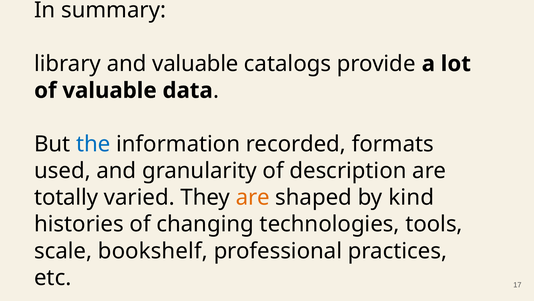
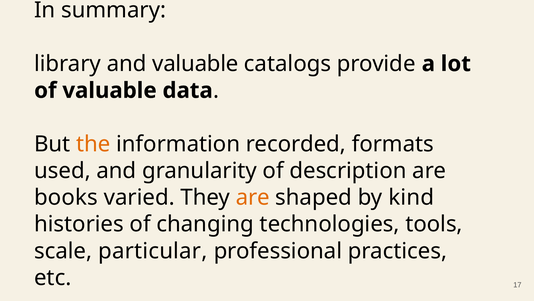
the colour: blue -> orange (93, 144)
totally: totally -> books (66, 197)
bookshelf: bookshelf -> particular (153, 251)
